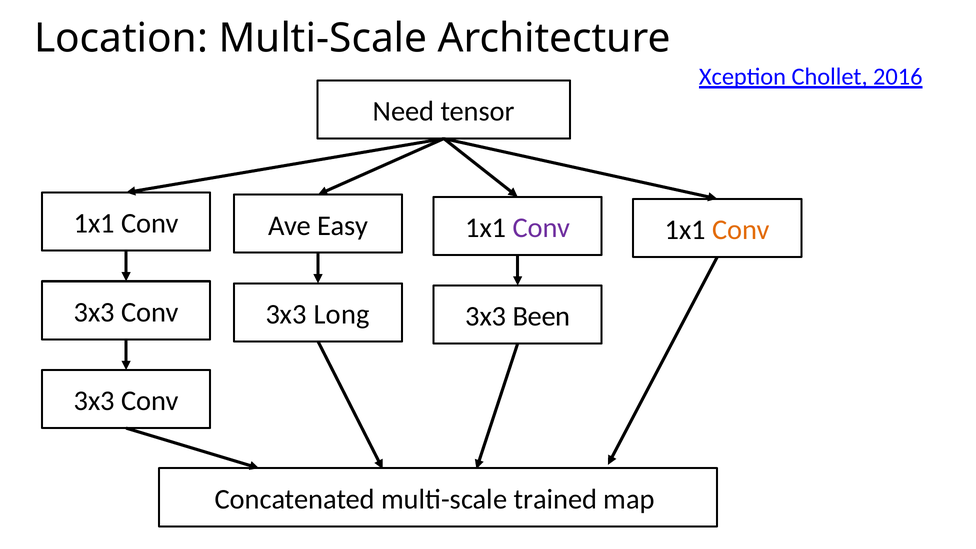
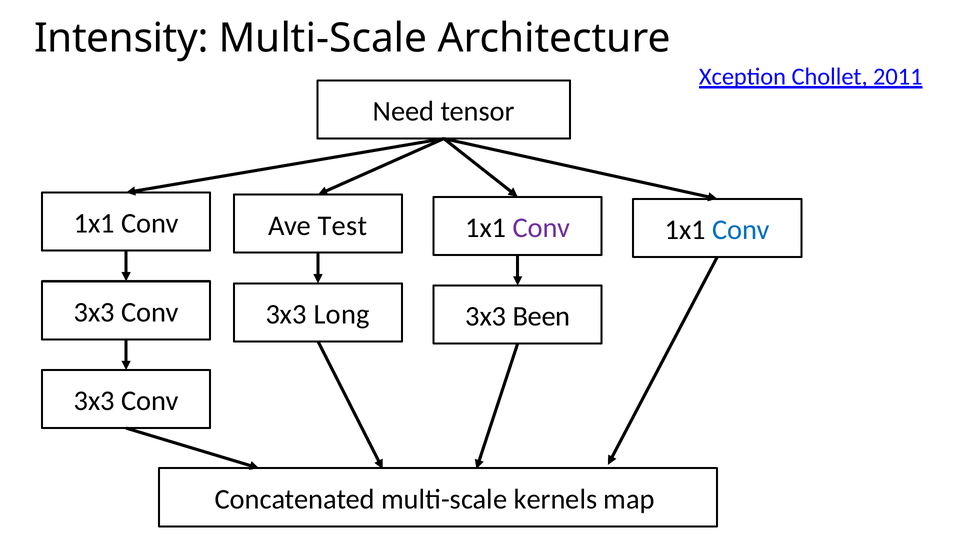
Location: Location -> Intensity (121, 38)
2016: 2016 -> 2011 (898, 77)
Easy: Easy -> Test (342, 226)
Conv colour: orange -> blue (741, 230)
trained: trained -> kernels (555, 499)
